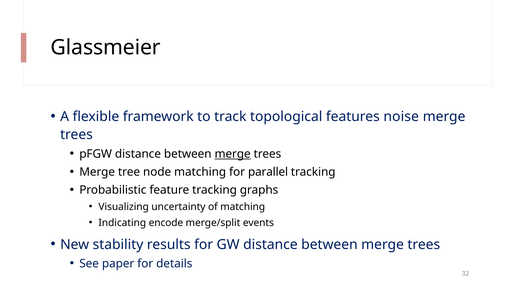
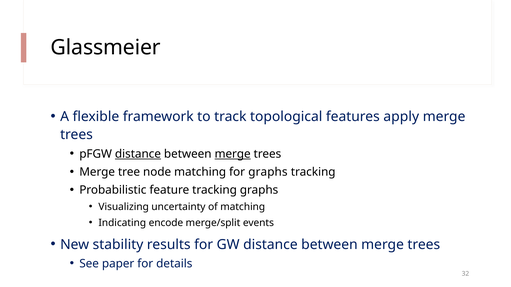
noise: noise -> apply (401, 117)
distance underline: none -> present (138, 154)
for parallel: parallel -> graphs (268, 172)
